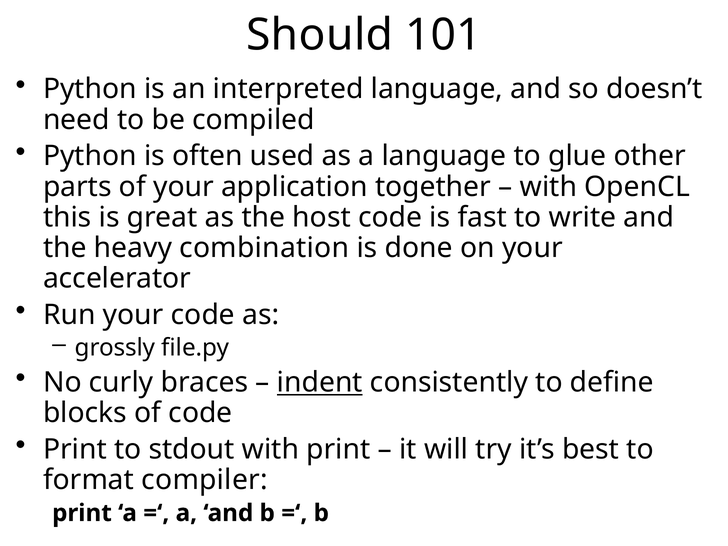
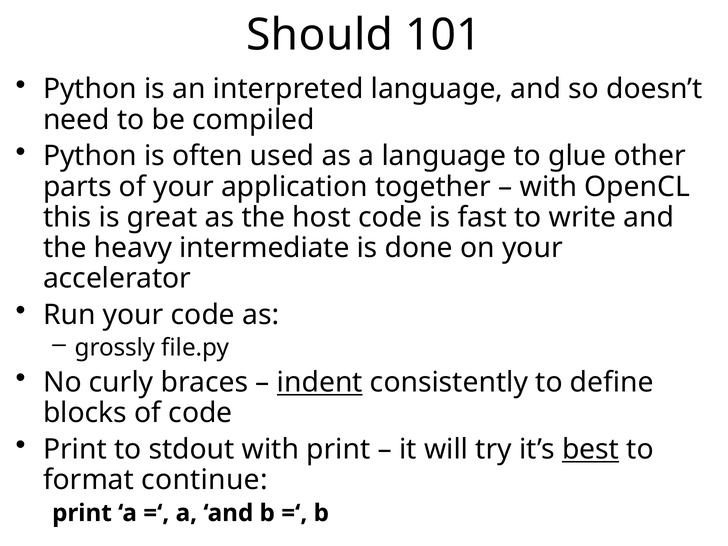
combination: combination -> intermediate (264, 248)
best underline: none -> present (591, 450)
compiler: compiler -> continue (205, 480)
